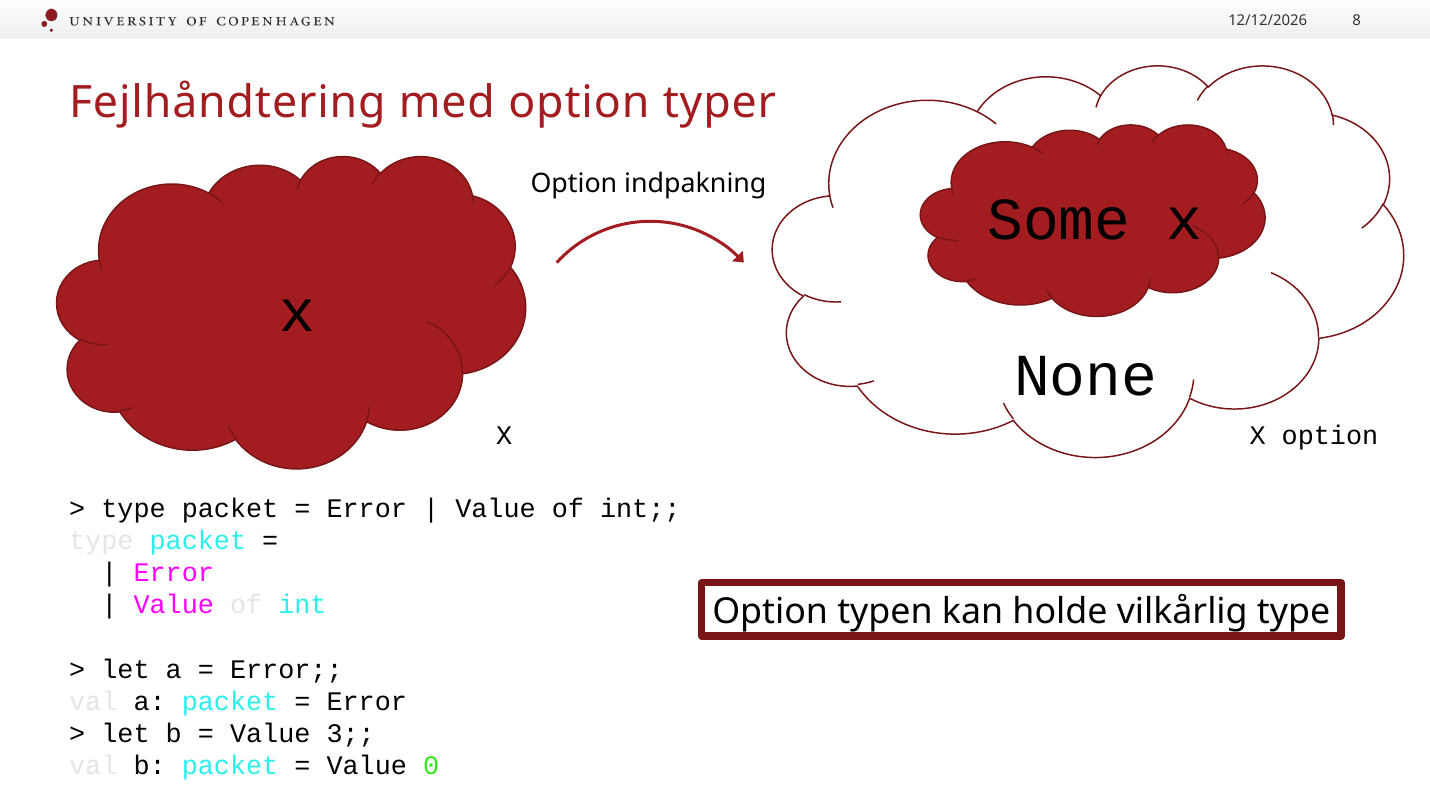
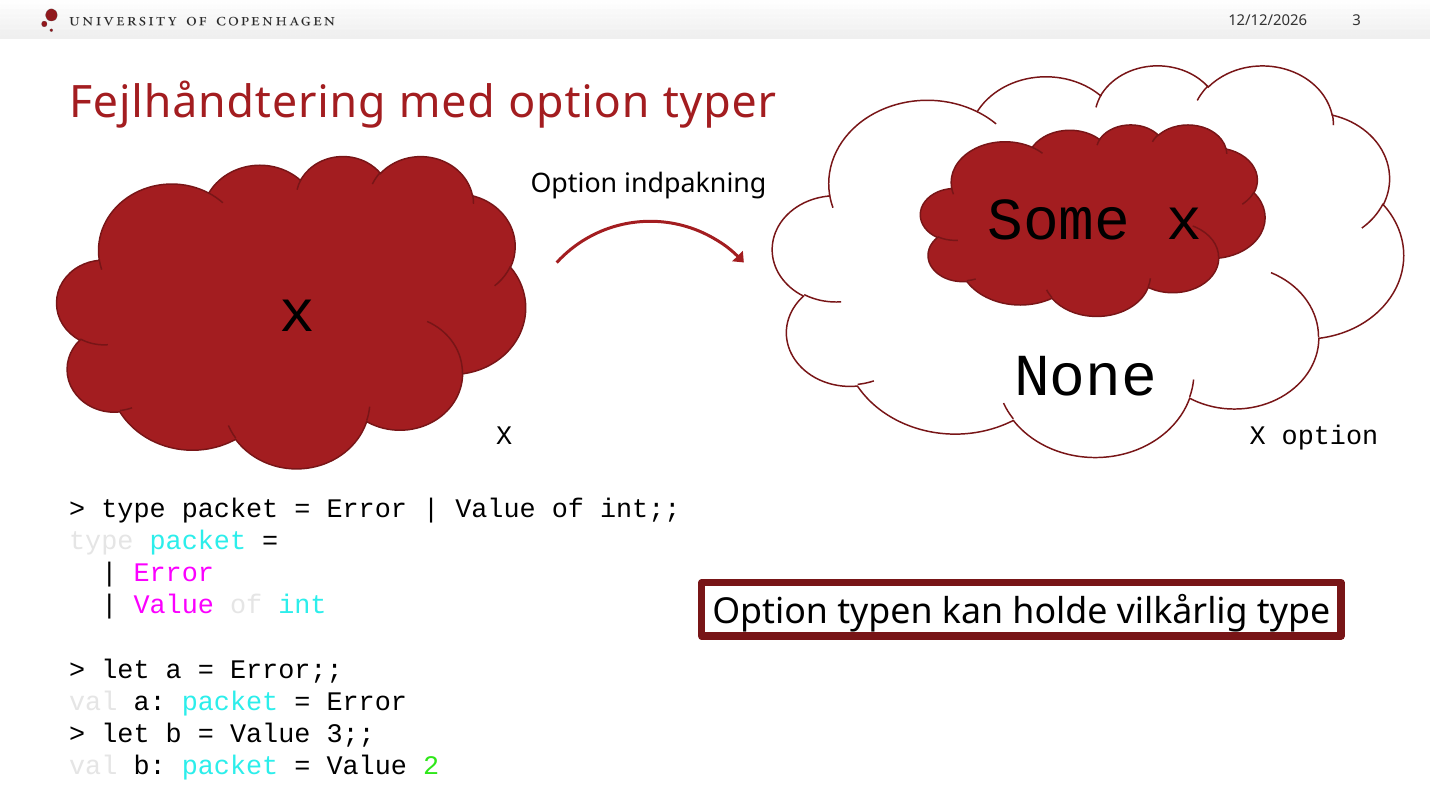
8: 8 -> 3 (1357, 21)
0: 0 -> 2 (431, 766)
